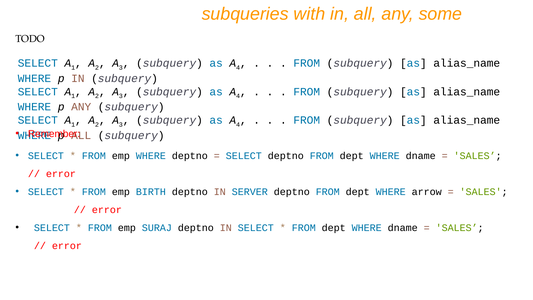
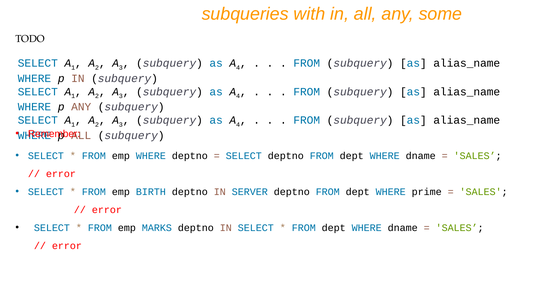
arrow: arrow -> prime (427, 192)
SURAJ: SURAJ -> MARKS (157, 228)
